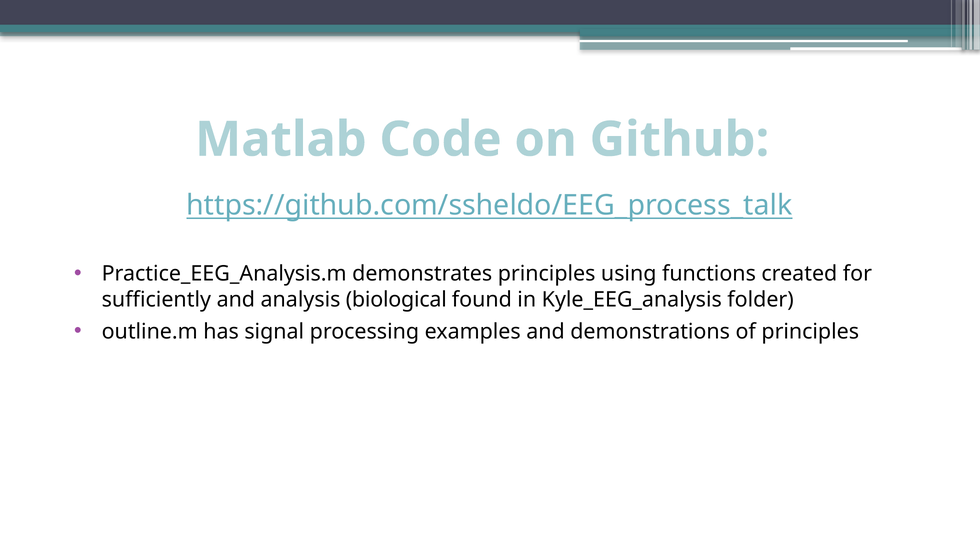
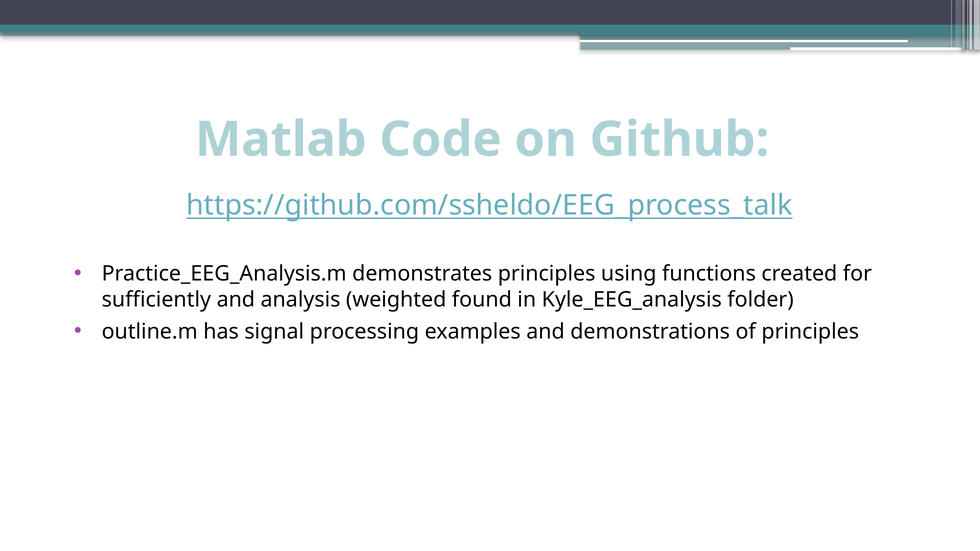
biological: biological -> weighted (396, 300)
